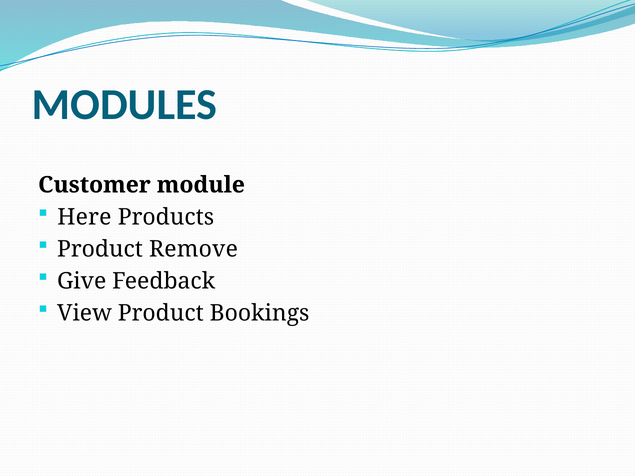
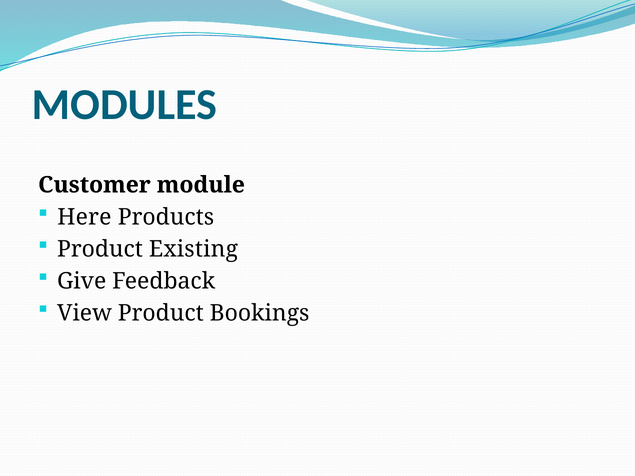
Remove: Remove -> Existing (193, 249)
